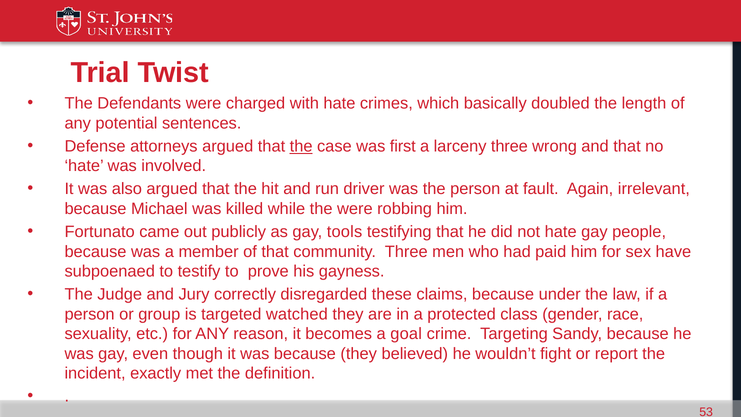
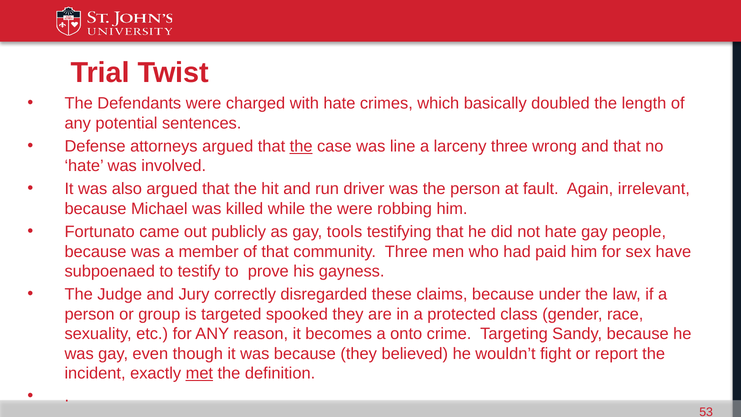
first: first -> line (403, 146)
watched: watched -> spooked (297, 314)
goal: goal -> onto (406, 334)
met underline: none -> present (199, 373)
